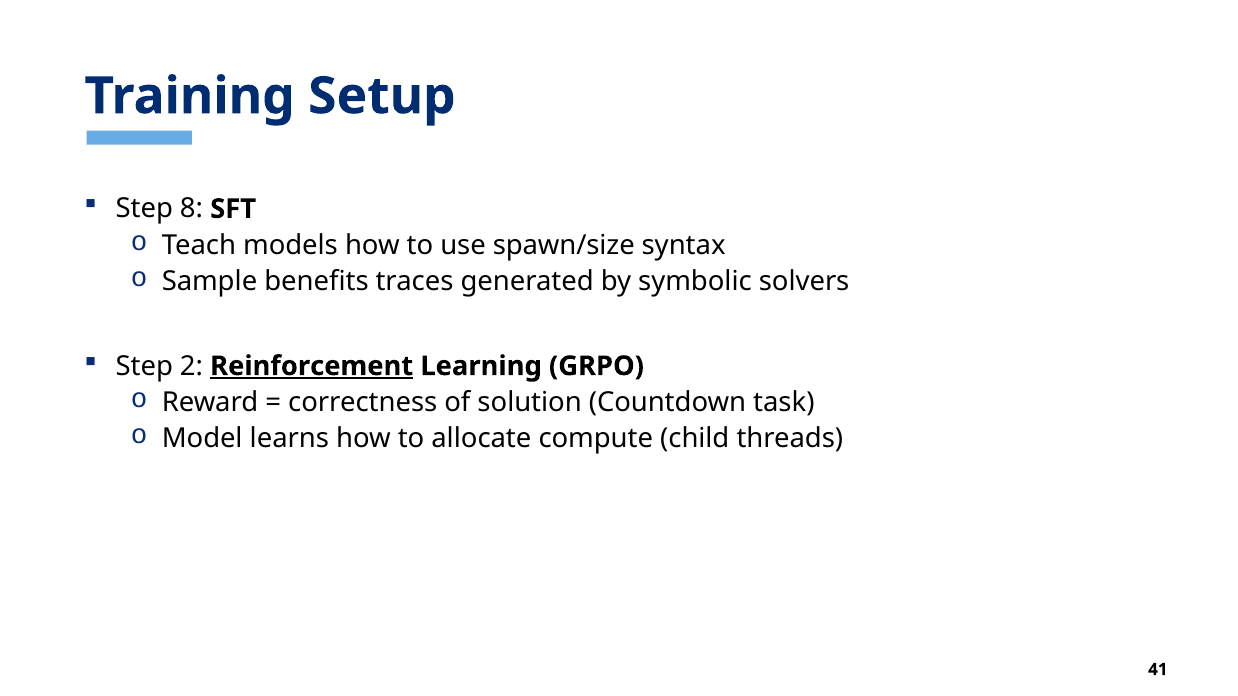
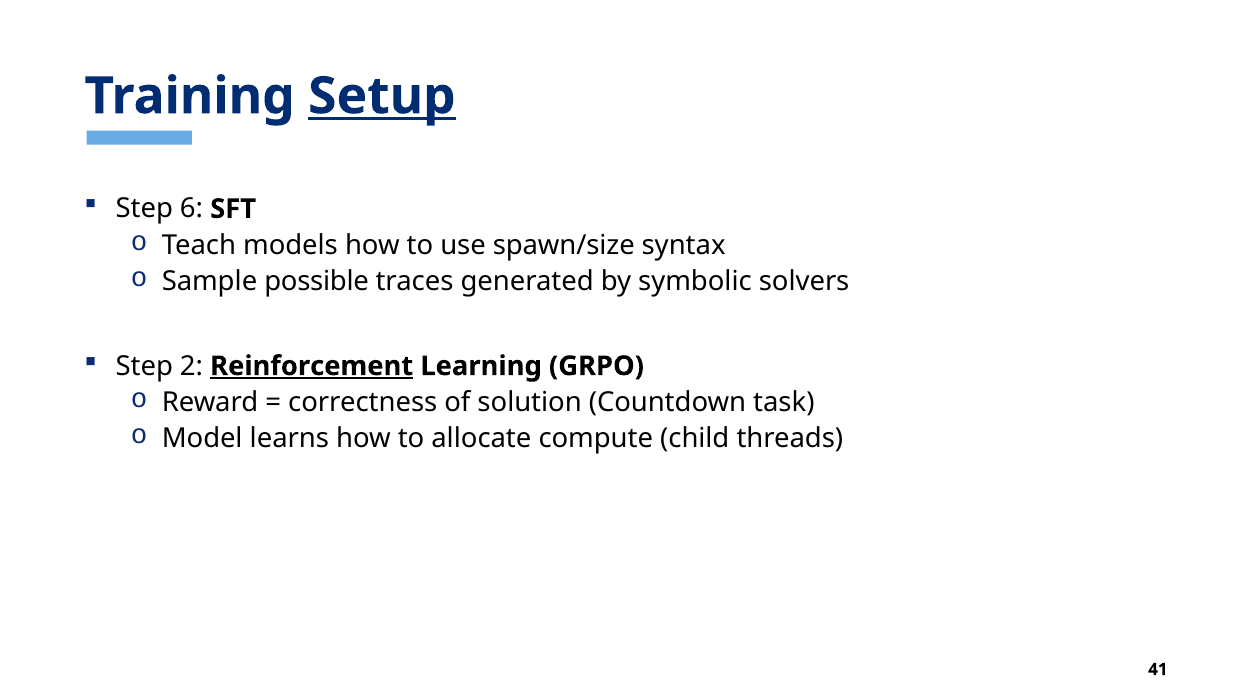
Setup underline: none -> present (382, 96)
8: 8 -> 6 (191, 209)
benefits: benefits -> possible (317, 281)
